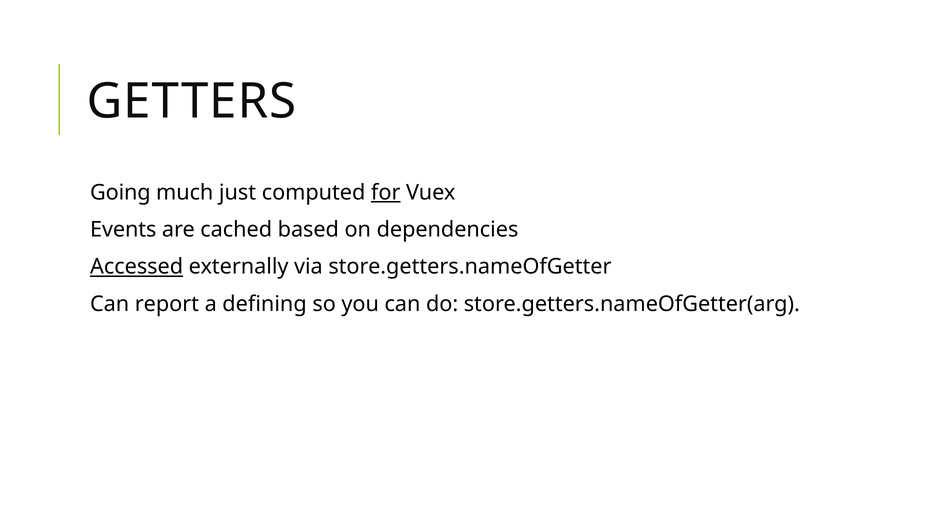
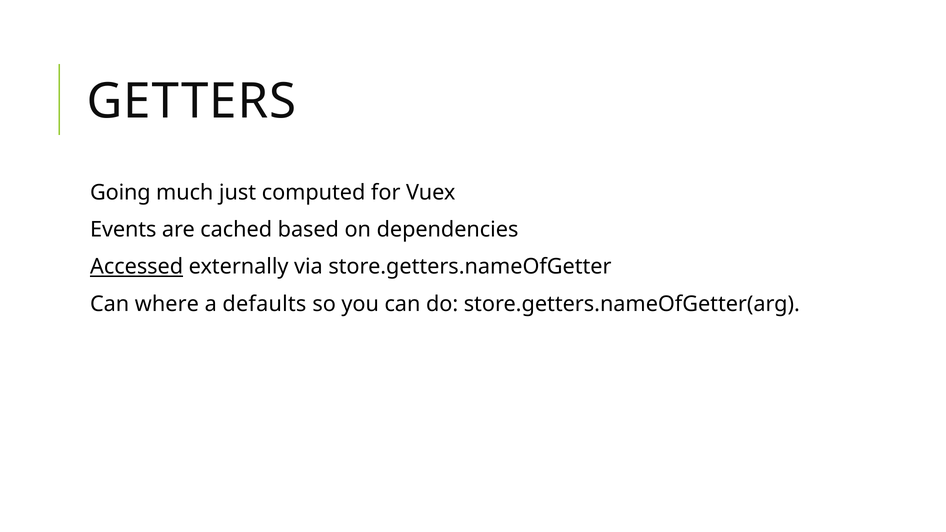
for underline: present -> none (386, 192)
report: report -> where (167, 304)
defining: defining -> defaults (264, 304)
